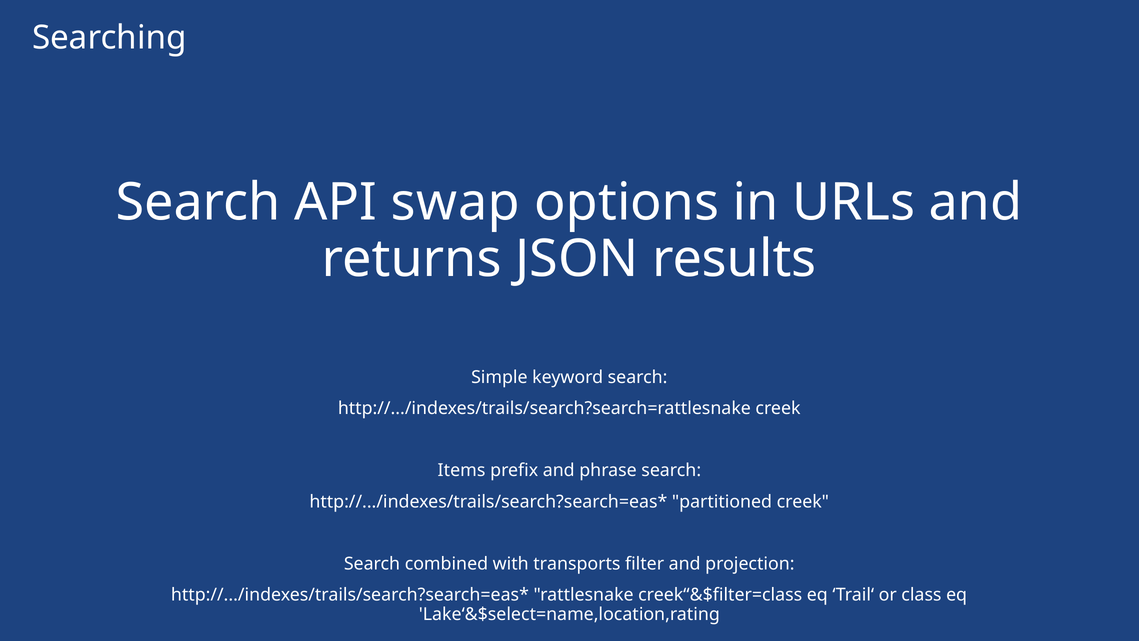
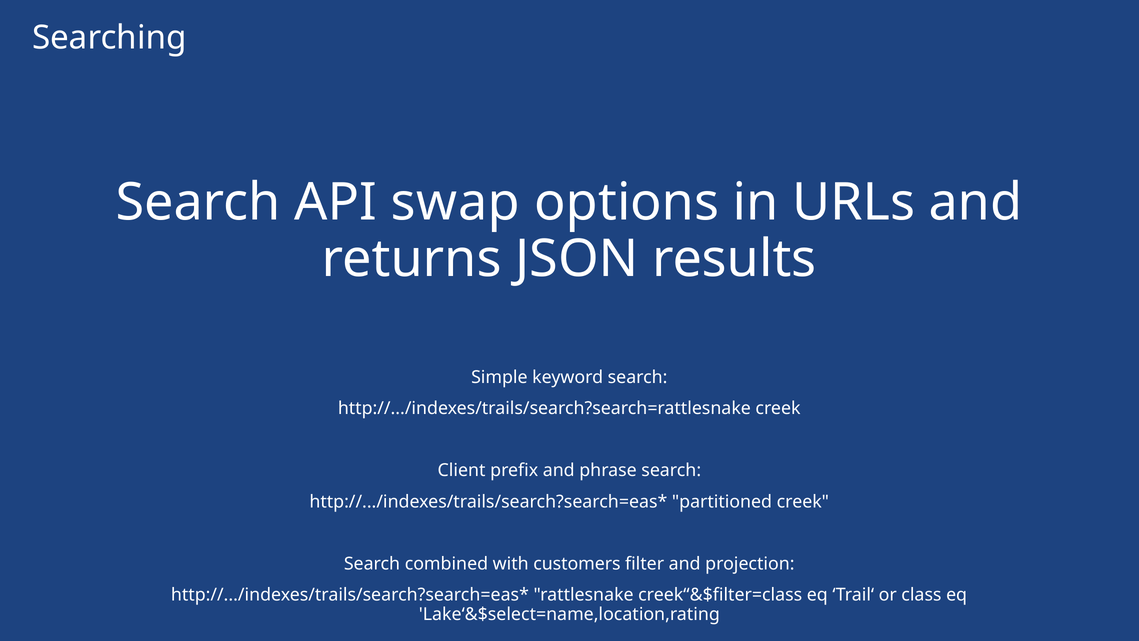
Items: Items -> Client (462, 470)
transports: transports -> customers (577, 564)
